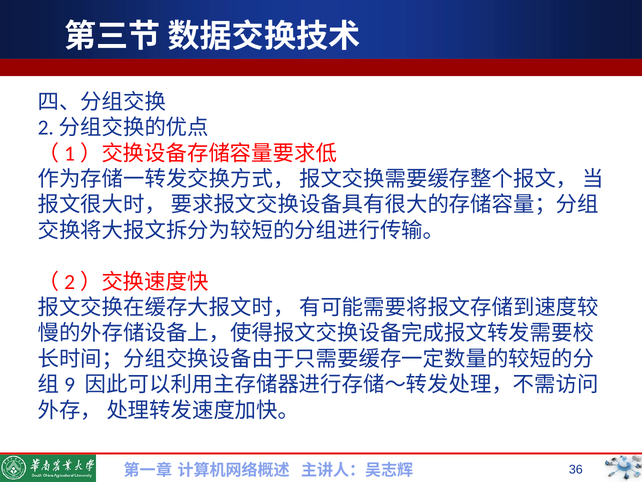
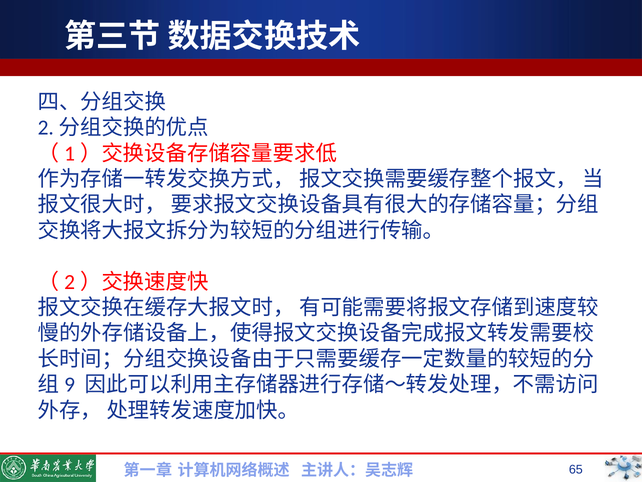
36: 36 -> 65 (576, 469)
